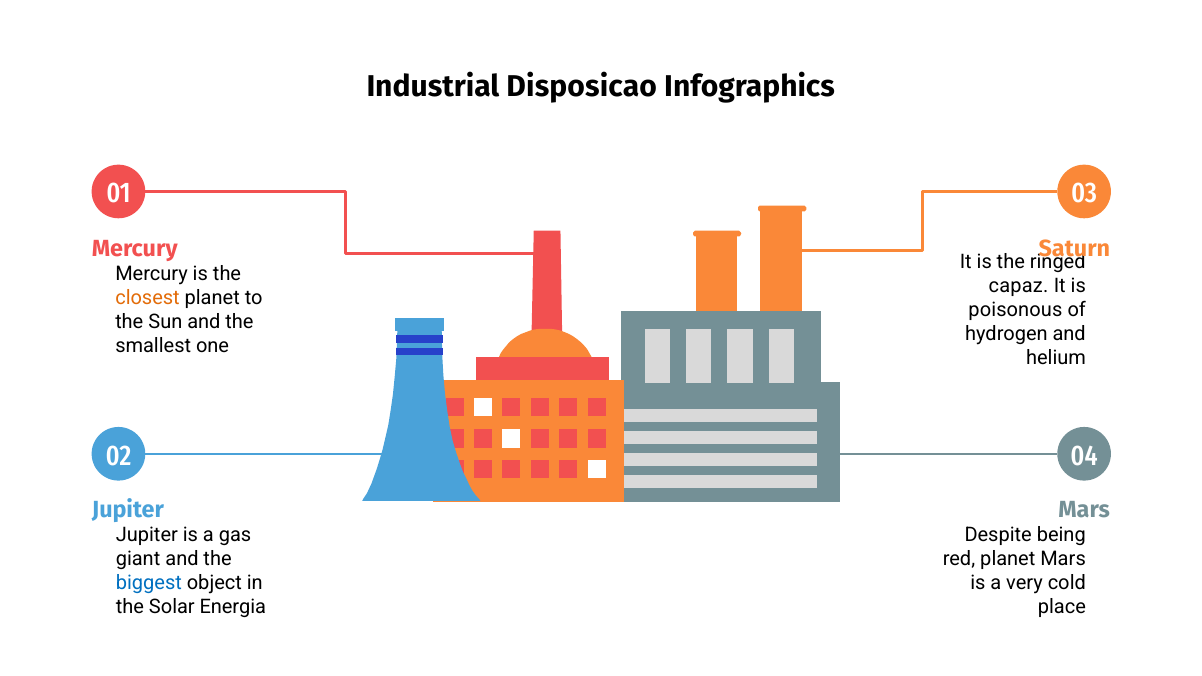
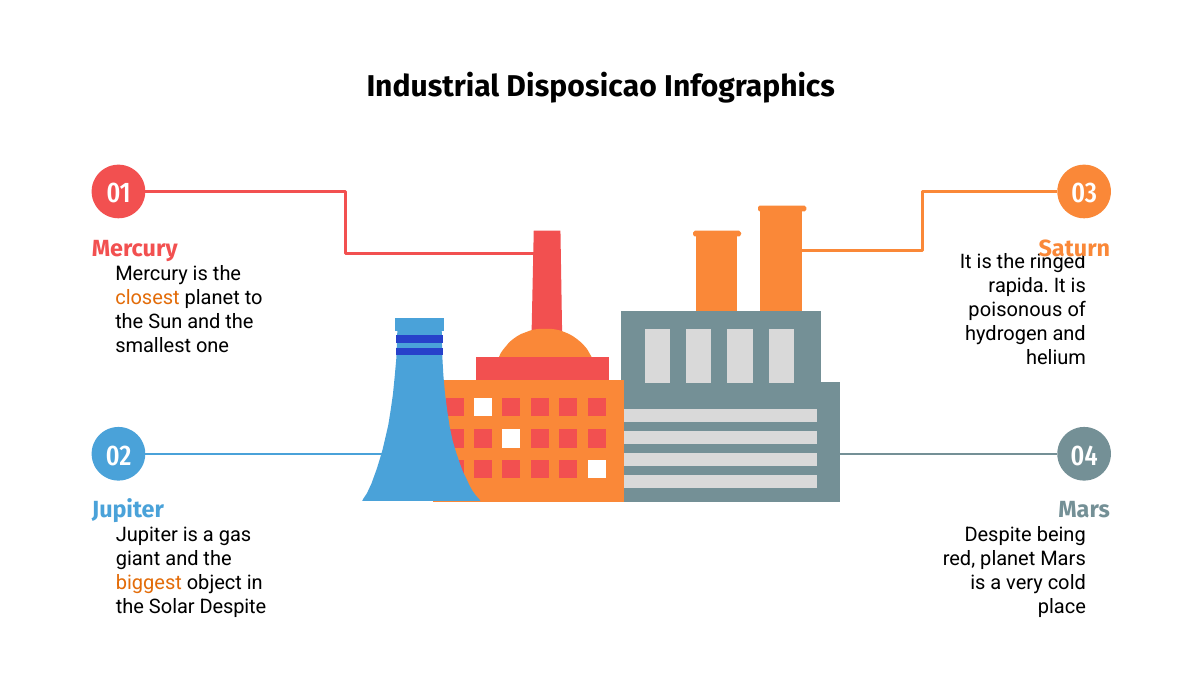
capaz: capaz -> rapida (1019, 286)
biggest colour: blue -> orange (149, 583)
Solar Energia: Energia -> Despite (233, 607)
